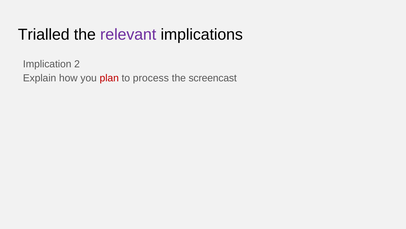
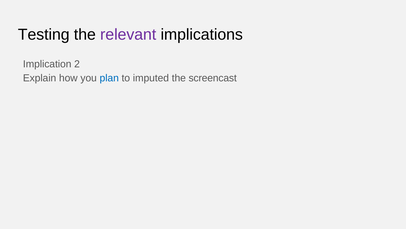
Trialled: Trialled -> Testing (44, 34)
plan colour: red -> blue (109, 78)
process: process -> imputed (151, 78)
